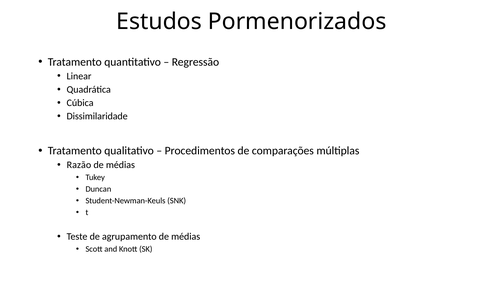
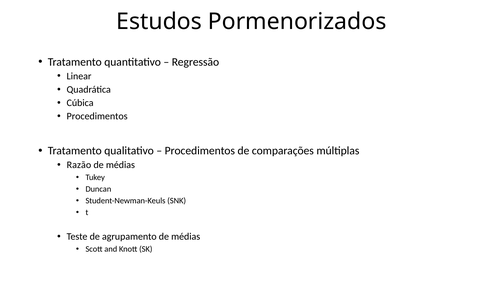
Dissimilaridade: Dissimilaridade -> Procedimentos (97, 116)
